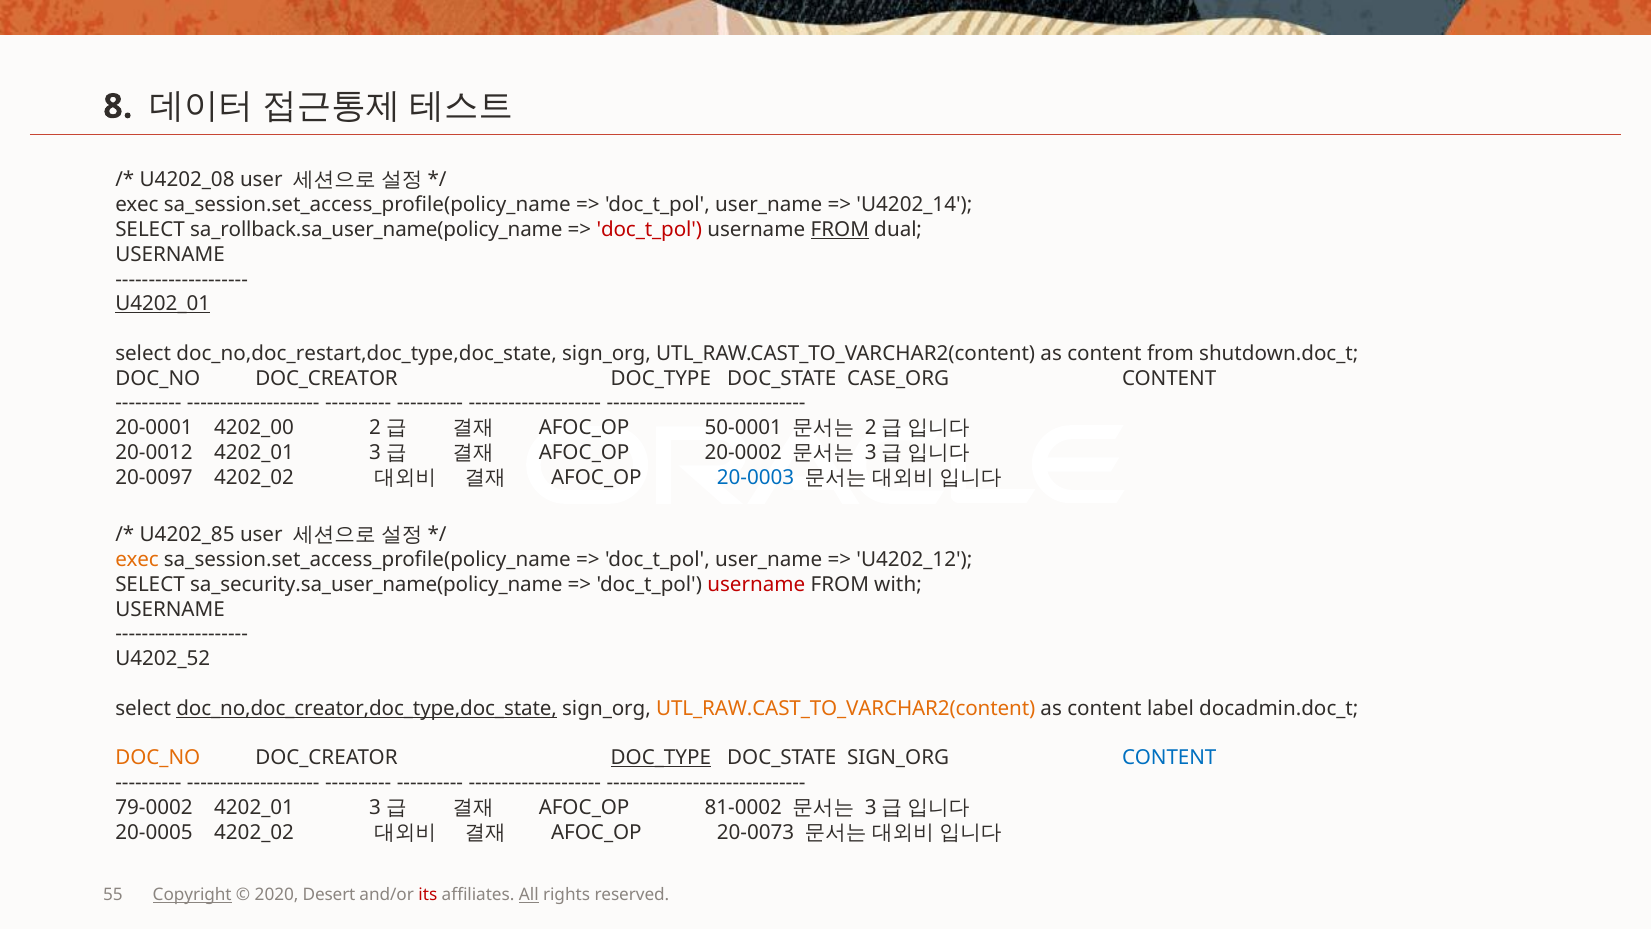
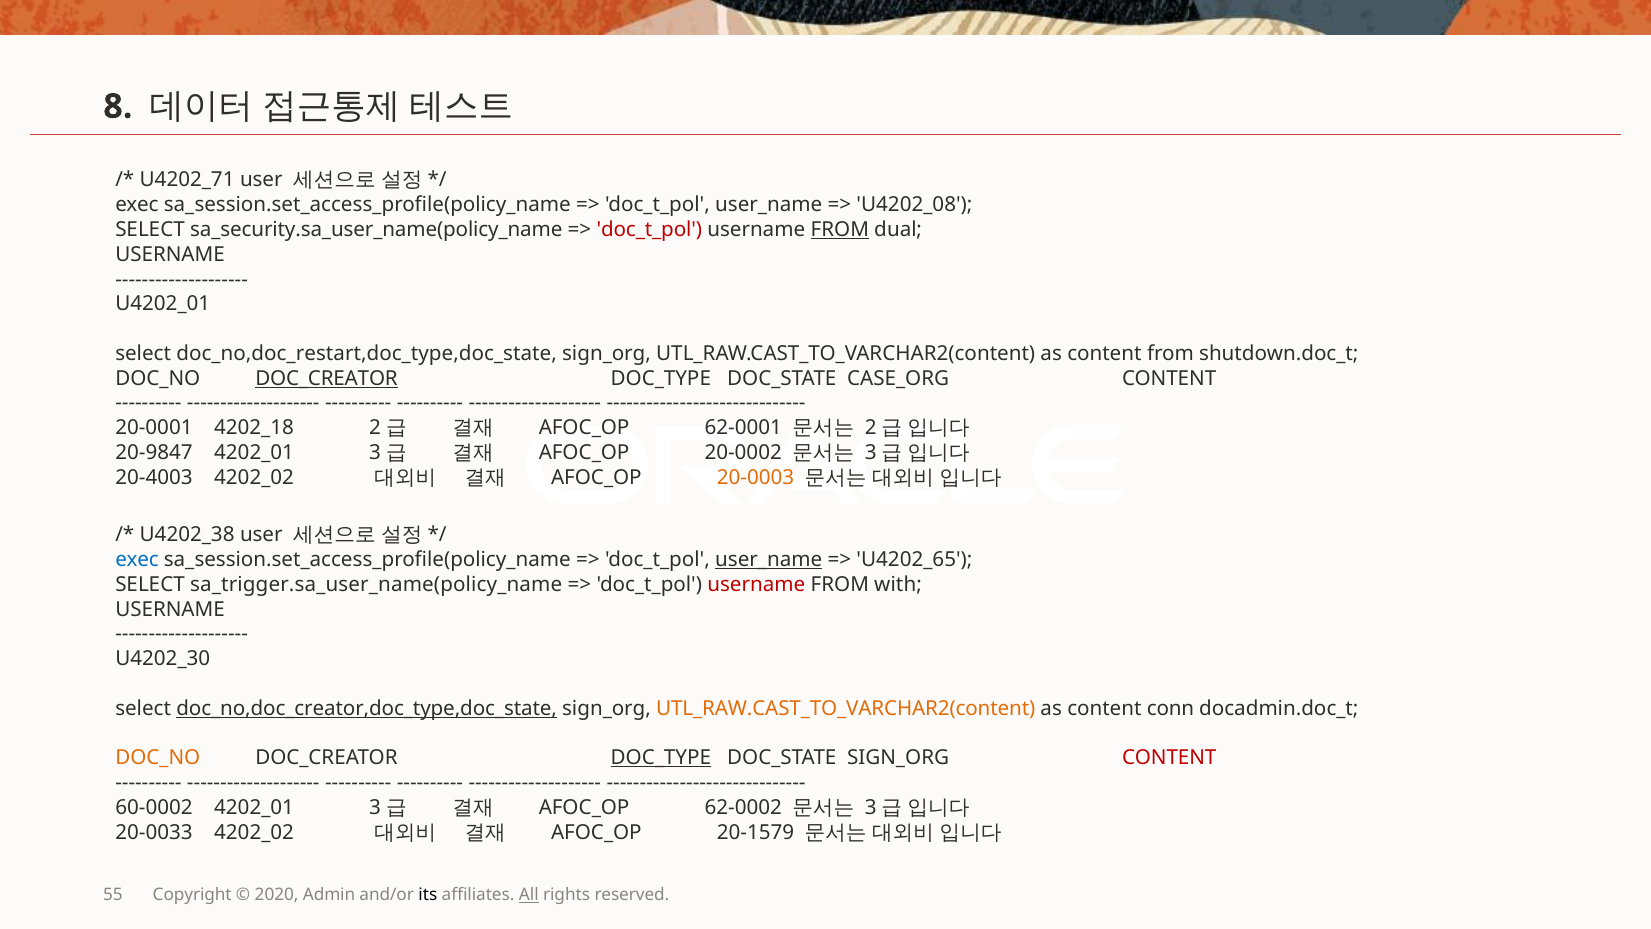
U4202_08: U4202_08 -> U4202_71 (187, 180)
U4202_14: U4202_14 -> U4202_08 (914, 205)
sa_rollback.sa_user_name(policy_name: sa_rollback.sa_user_name(policy_name -> sa_security.sa_user_name(policy_name (376, 230)
U4202_01 underline: present -> none (163, 304)
DOC_CREATOR underline: none -> present (327, 378)
4202_00: 4202_00 -> 4202_18 (254, 428)
50-0001: 50-0001 -> 62-0001 (743, 428)
20-0012: 20-0012 -> 20-9847 (154, 452)
20-0097: 20-0097 -> 20-4003 (154, 477)
20-0003 colour: blue -> orange (756, 477)
U4202_85: U4202_85 -> U4202_38 (187, 535)
exec colour: orange -> blue (137, 560)
user_name underline: none -> present (769, 560)
U4202_12: U4202_12 -> U4202_65 (914, 560)
sa_security.sa_user_name(policy_name: sa_security.sa_user_name(policy_name -> sa_trigger.sa_user_name(policy_name (376, 584)
U4202_52: U4202_52 -> U4202_30 (163, 659)
label: label -> conn (1171, 708)
CONTENT colour: blue -> red (1169, 758)
79-0002: 79-0002 -> 60-0002 (154, 807)
81-0002: 81-0002 -> 62-0002 (743, 807)
20-0005: 20-0005 -> 20-0033 (154, 832)
20-0073: 20-0073 -> 20-1579 (756, 832)
Copyright underline: present -> none (192, 894)
Desert: Desert -> Admin (329, 894)
its colour: red -> black (428, 894)
